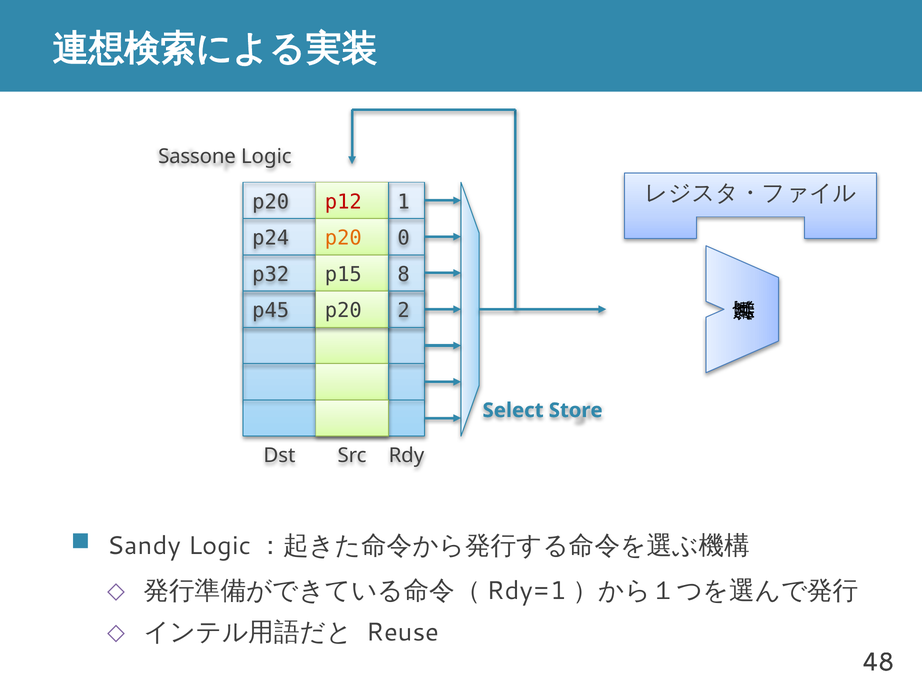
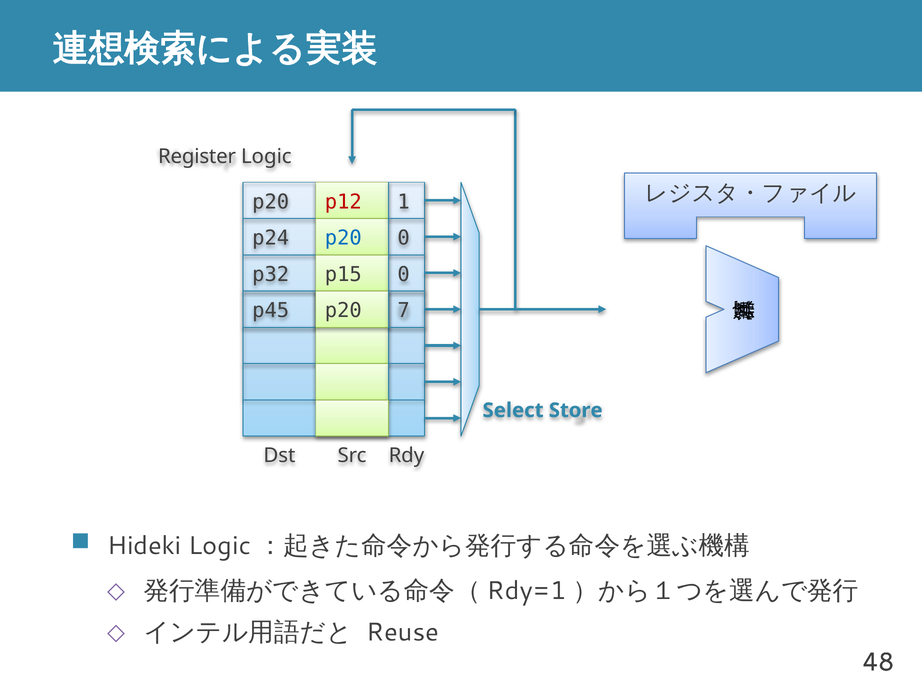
Sassone: Sassone -> Register (197, 157)
p20 colour: orange -> blue (343, 238)
p15 8: 8 -> 0 (404, 275)
2: 2 -> 7 (404, 311)
Sandy: Sandy -> Hideki (144, 546)
